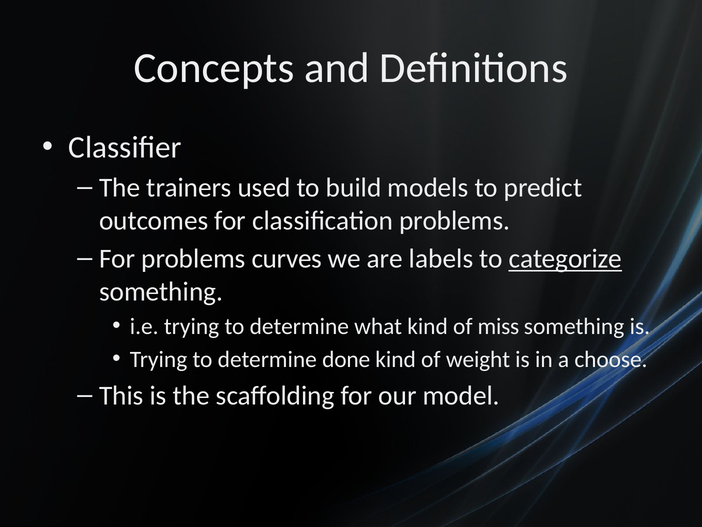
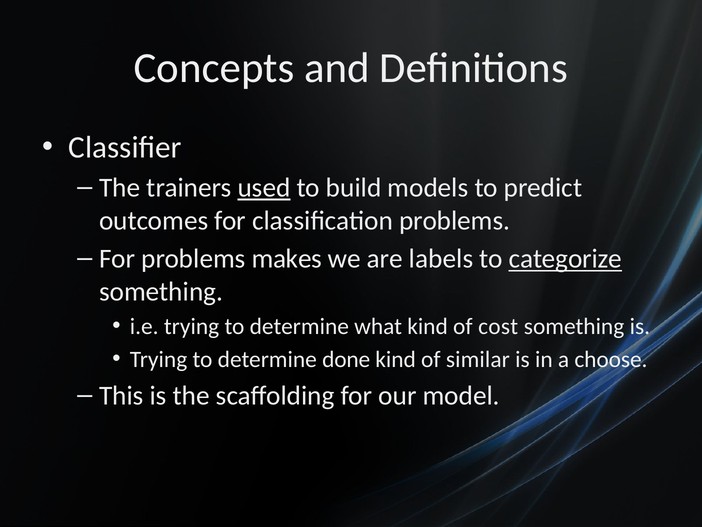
used underline: none -> present (264, 188)
curves: curves -> makes (287, 259)
miss: miss -> cost (498, 326)
weight: weight -> similar (478, 359)
